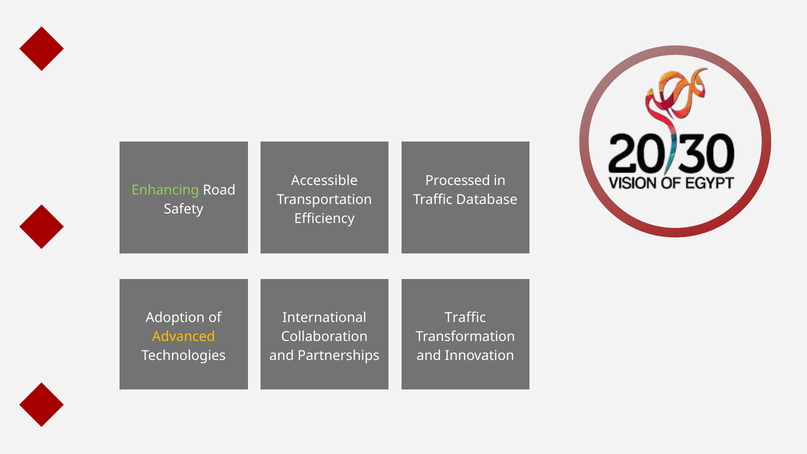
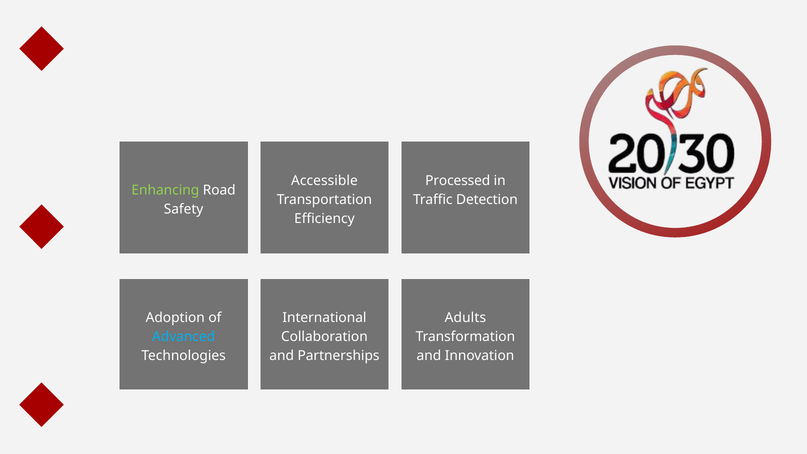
Database: Database -> Detection (487, 200)
Traffic: Traffic -> Adults (465, 318)
Advanced colour: yellow -> light blue (184, 337)
